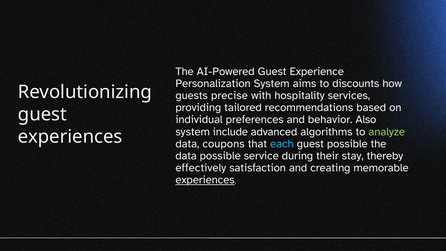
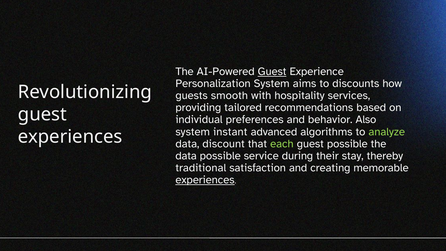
Guest underline: none -> present (272, 71)
precise: precise -> smooth (229, 95)
include: include -> instant (230, 132)
coupons: coupons -> discount (224, 144)
each colour: light blue -> light green (282, 144)
effectively: effectively -> traditional (201, 168)
